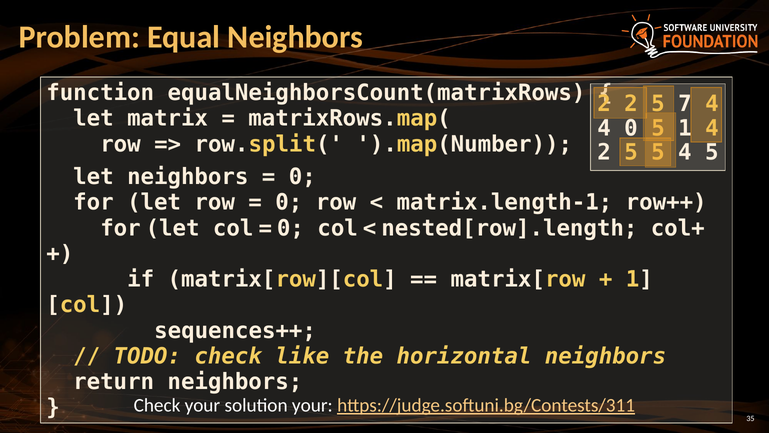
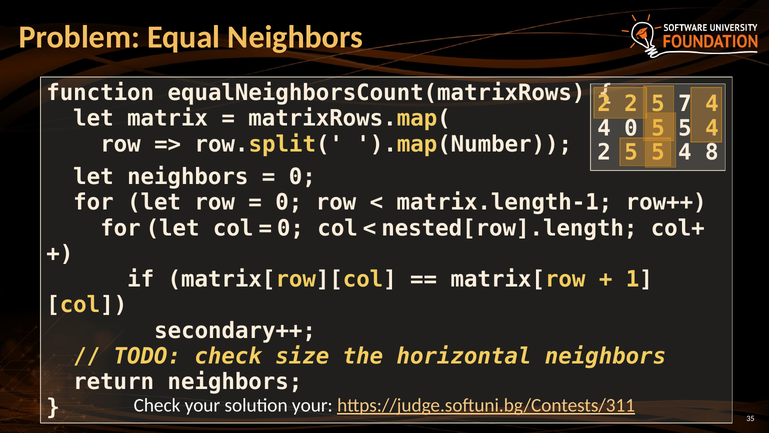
1: 1 -> 5 (685, 128)
4 5: 5 -> 8 (712, 152)
sequences++: sequences++ -> secondary++ (235, 330)
like: like -> size (302, 356)
